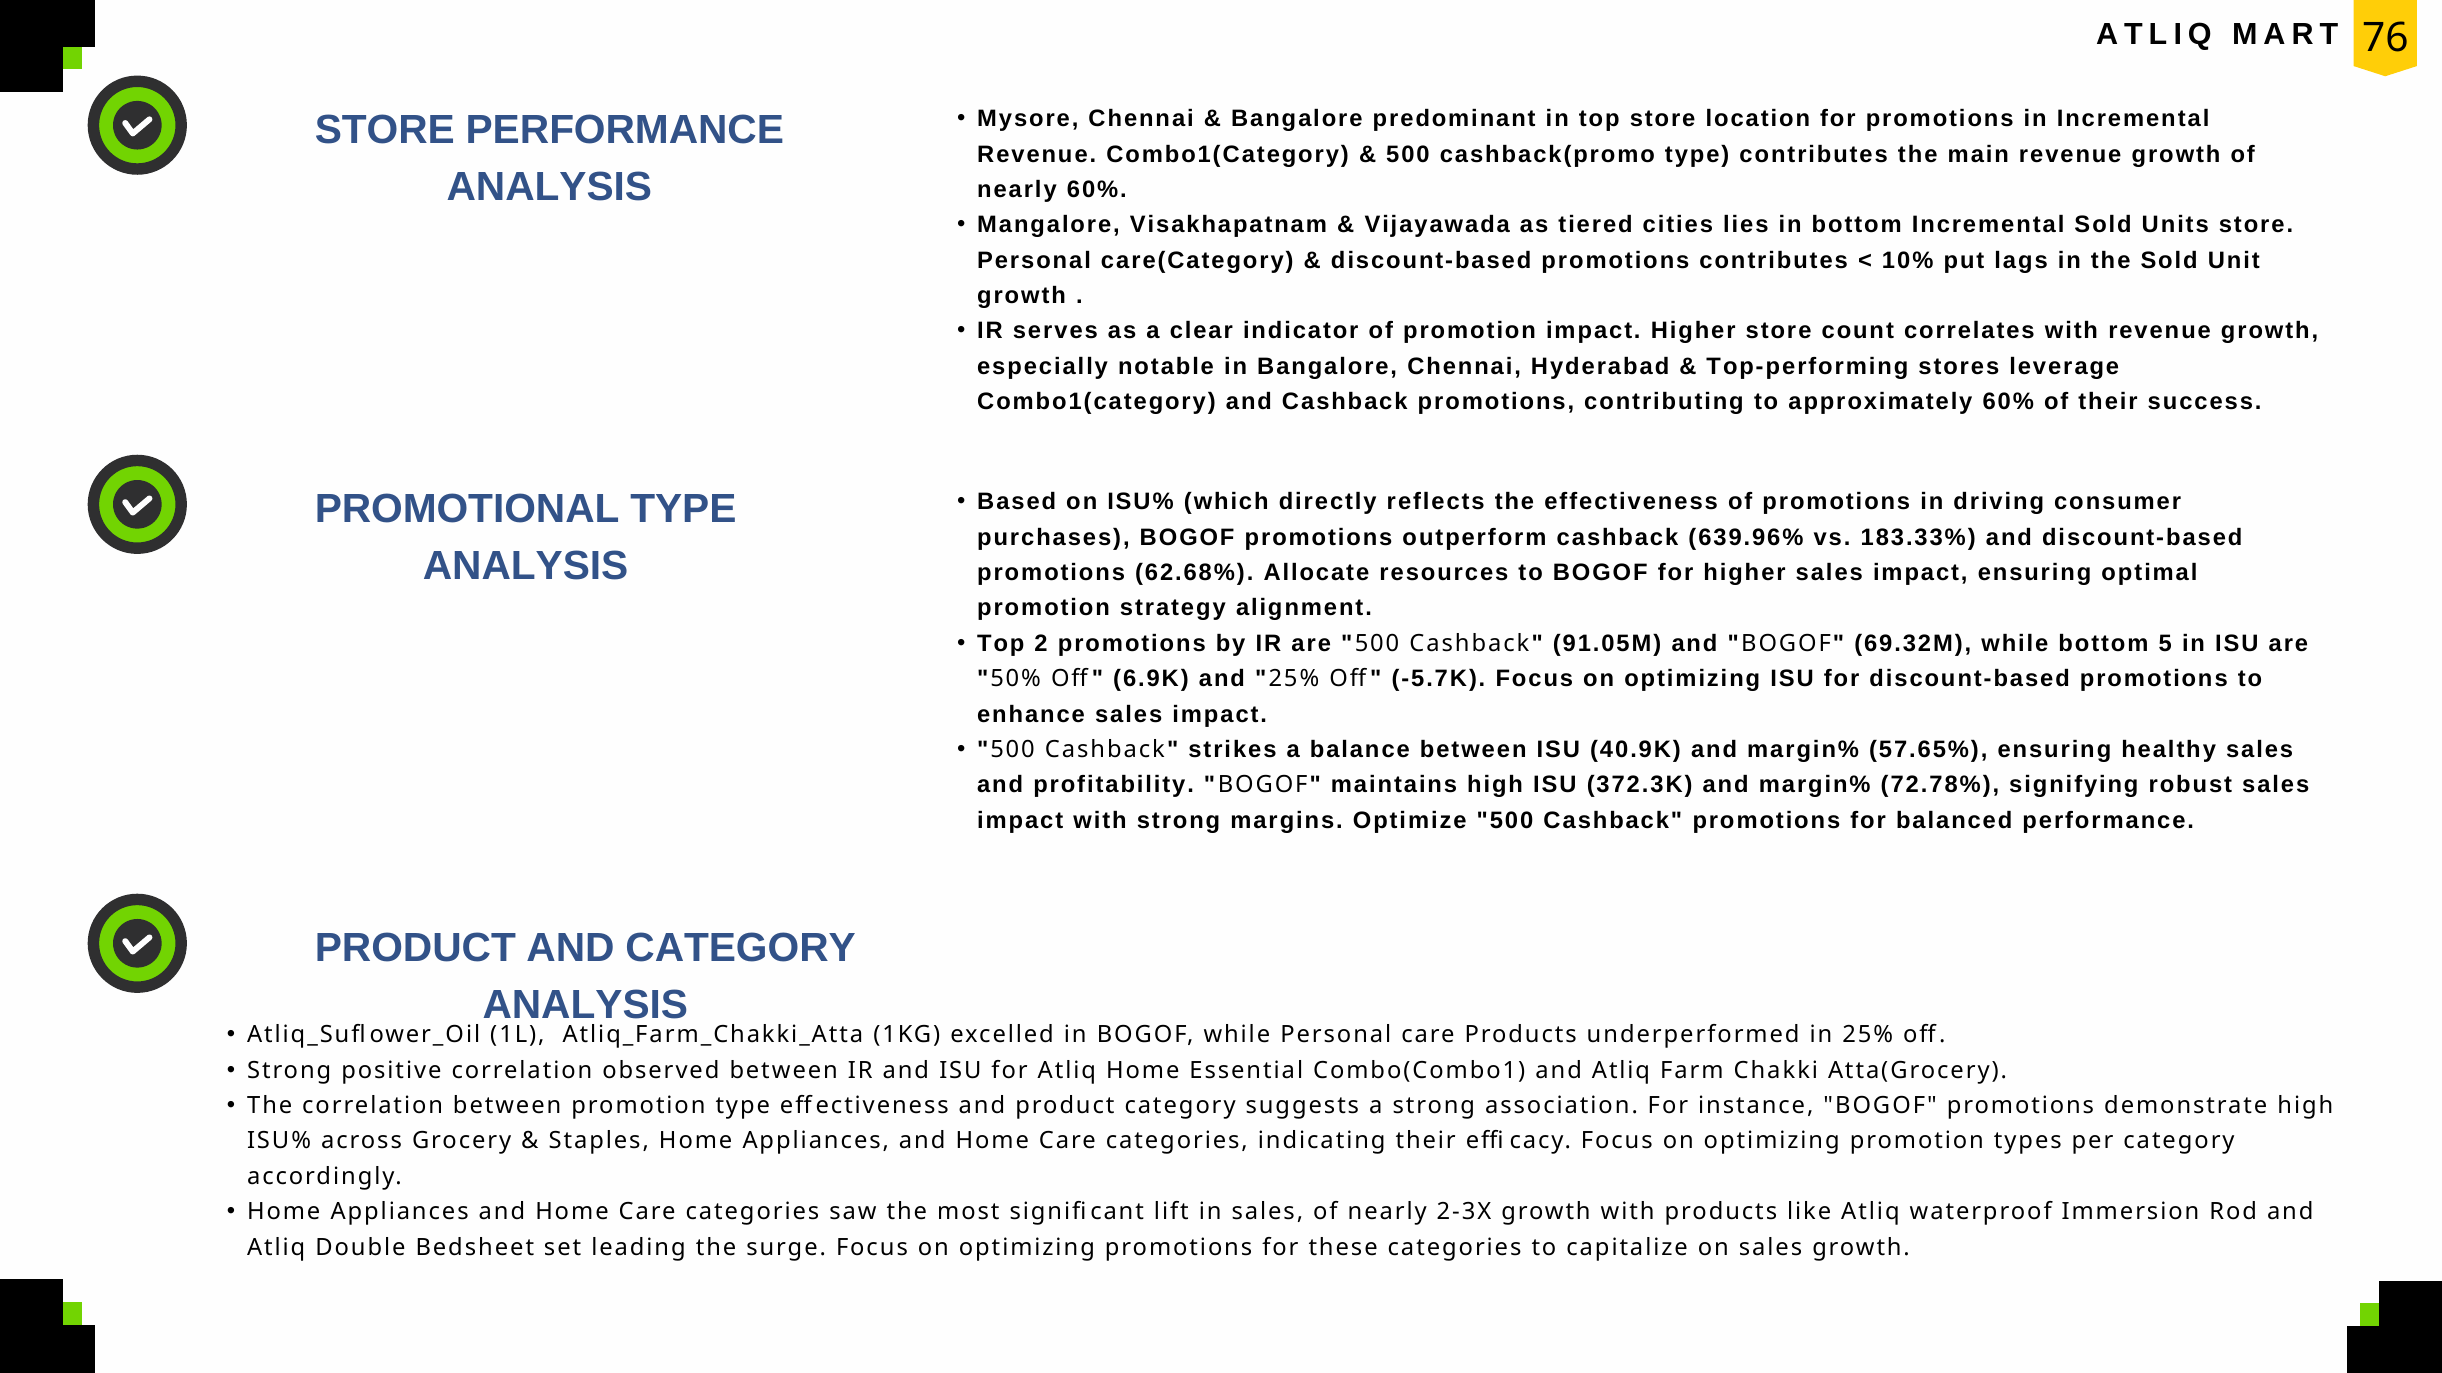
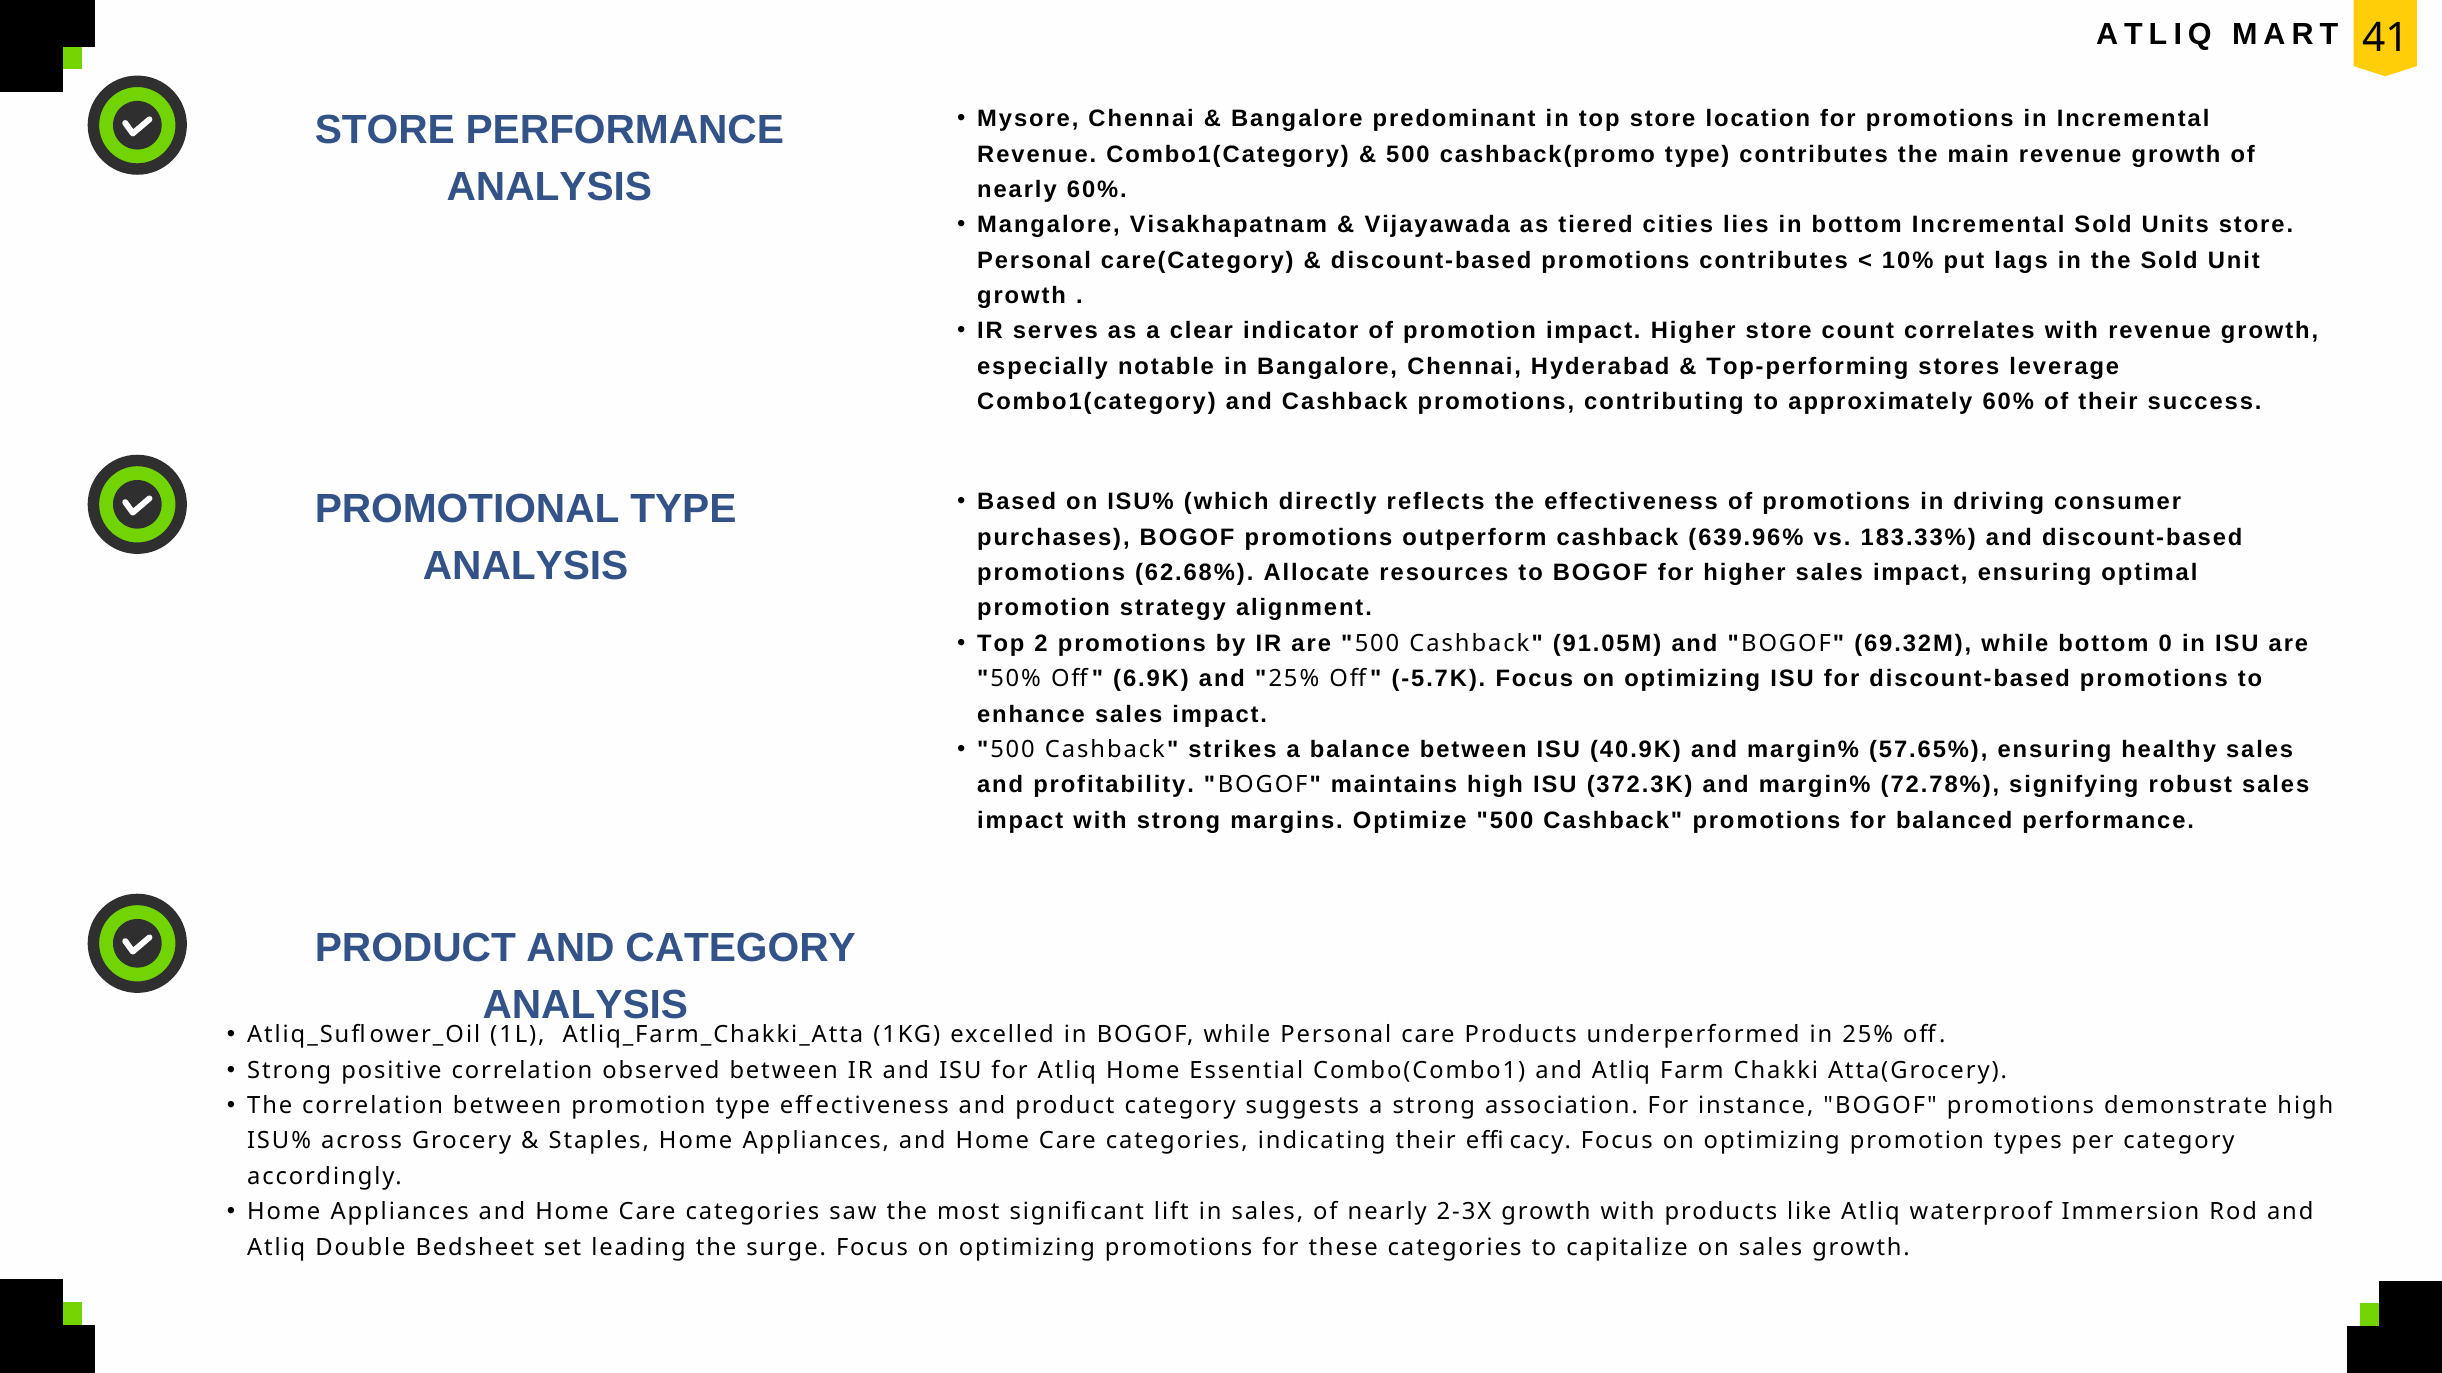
76: 76 -> 41 (2385, 38)
5: 5 -> 0 (2165, 644)
